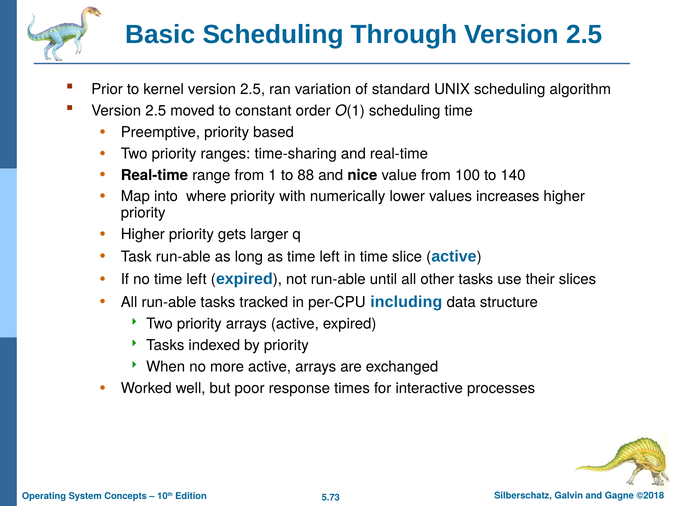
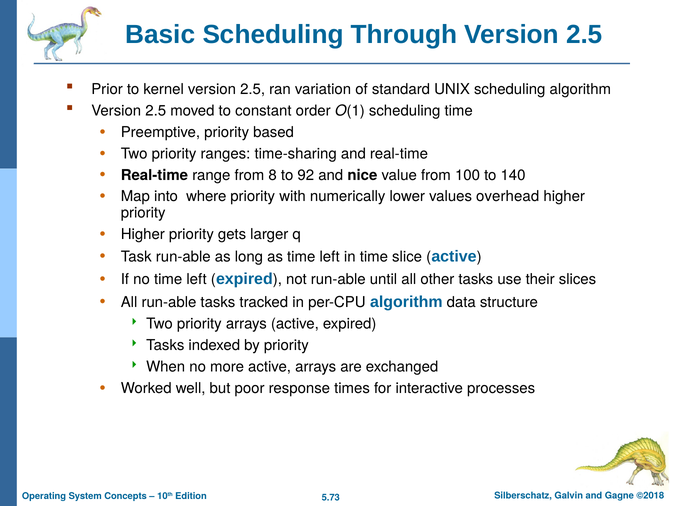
1: 1 -> 8 (273, 175)
88: 88 -> 92 (306, 175)
increases: increases -> overhead (508, 197)
per-CPU including: including -> algorithm (406, 302)
